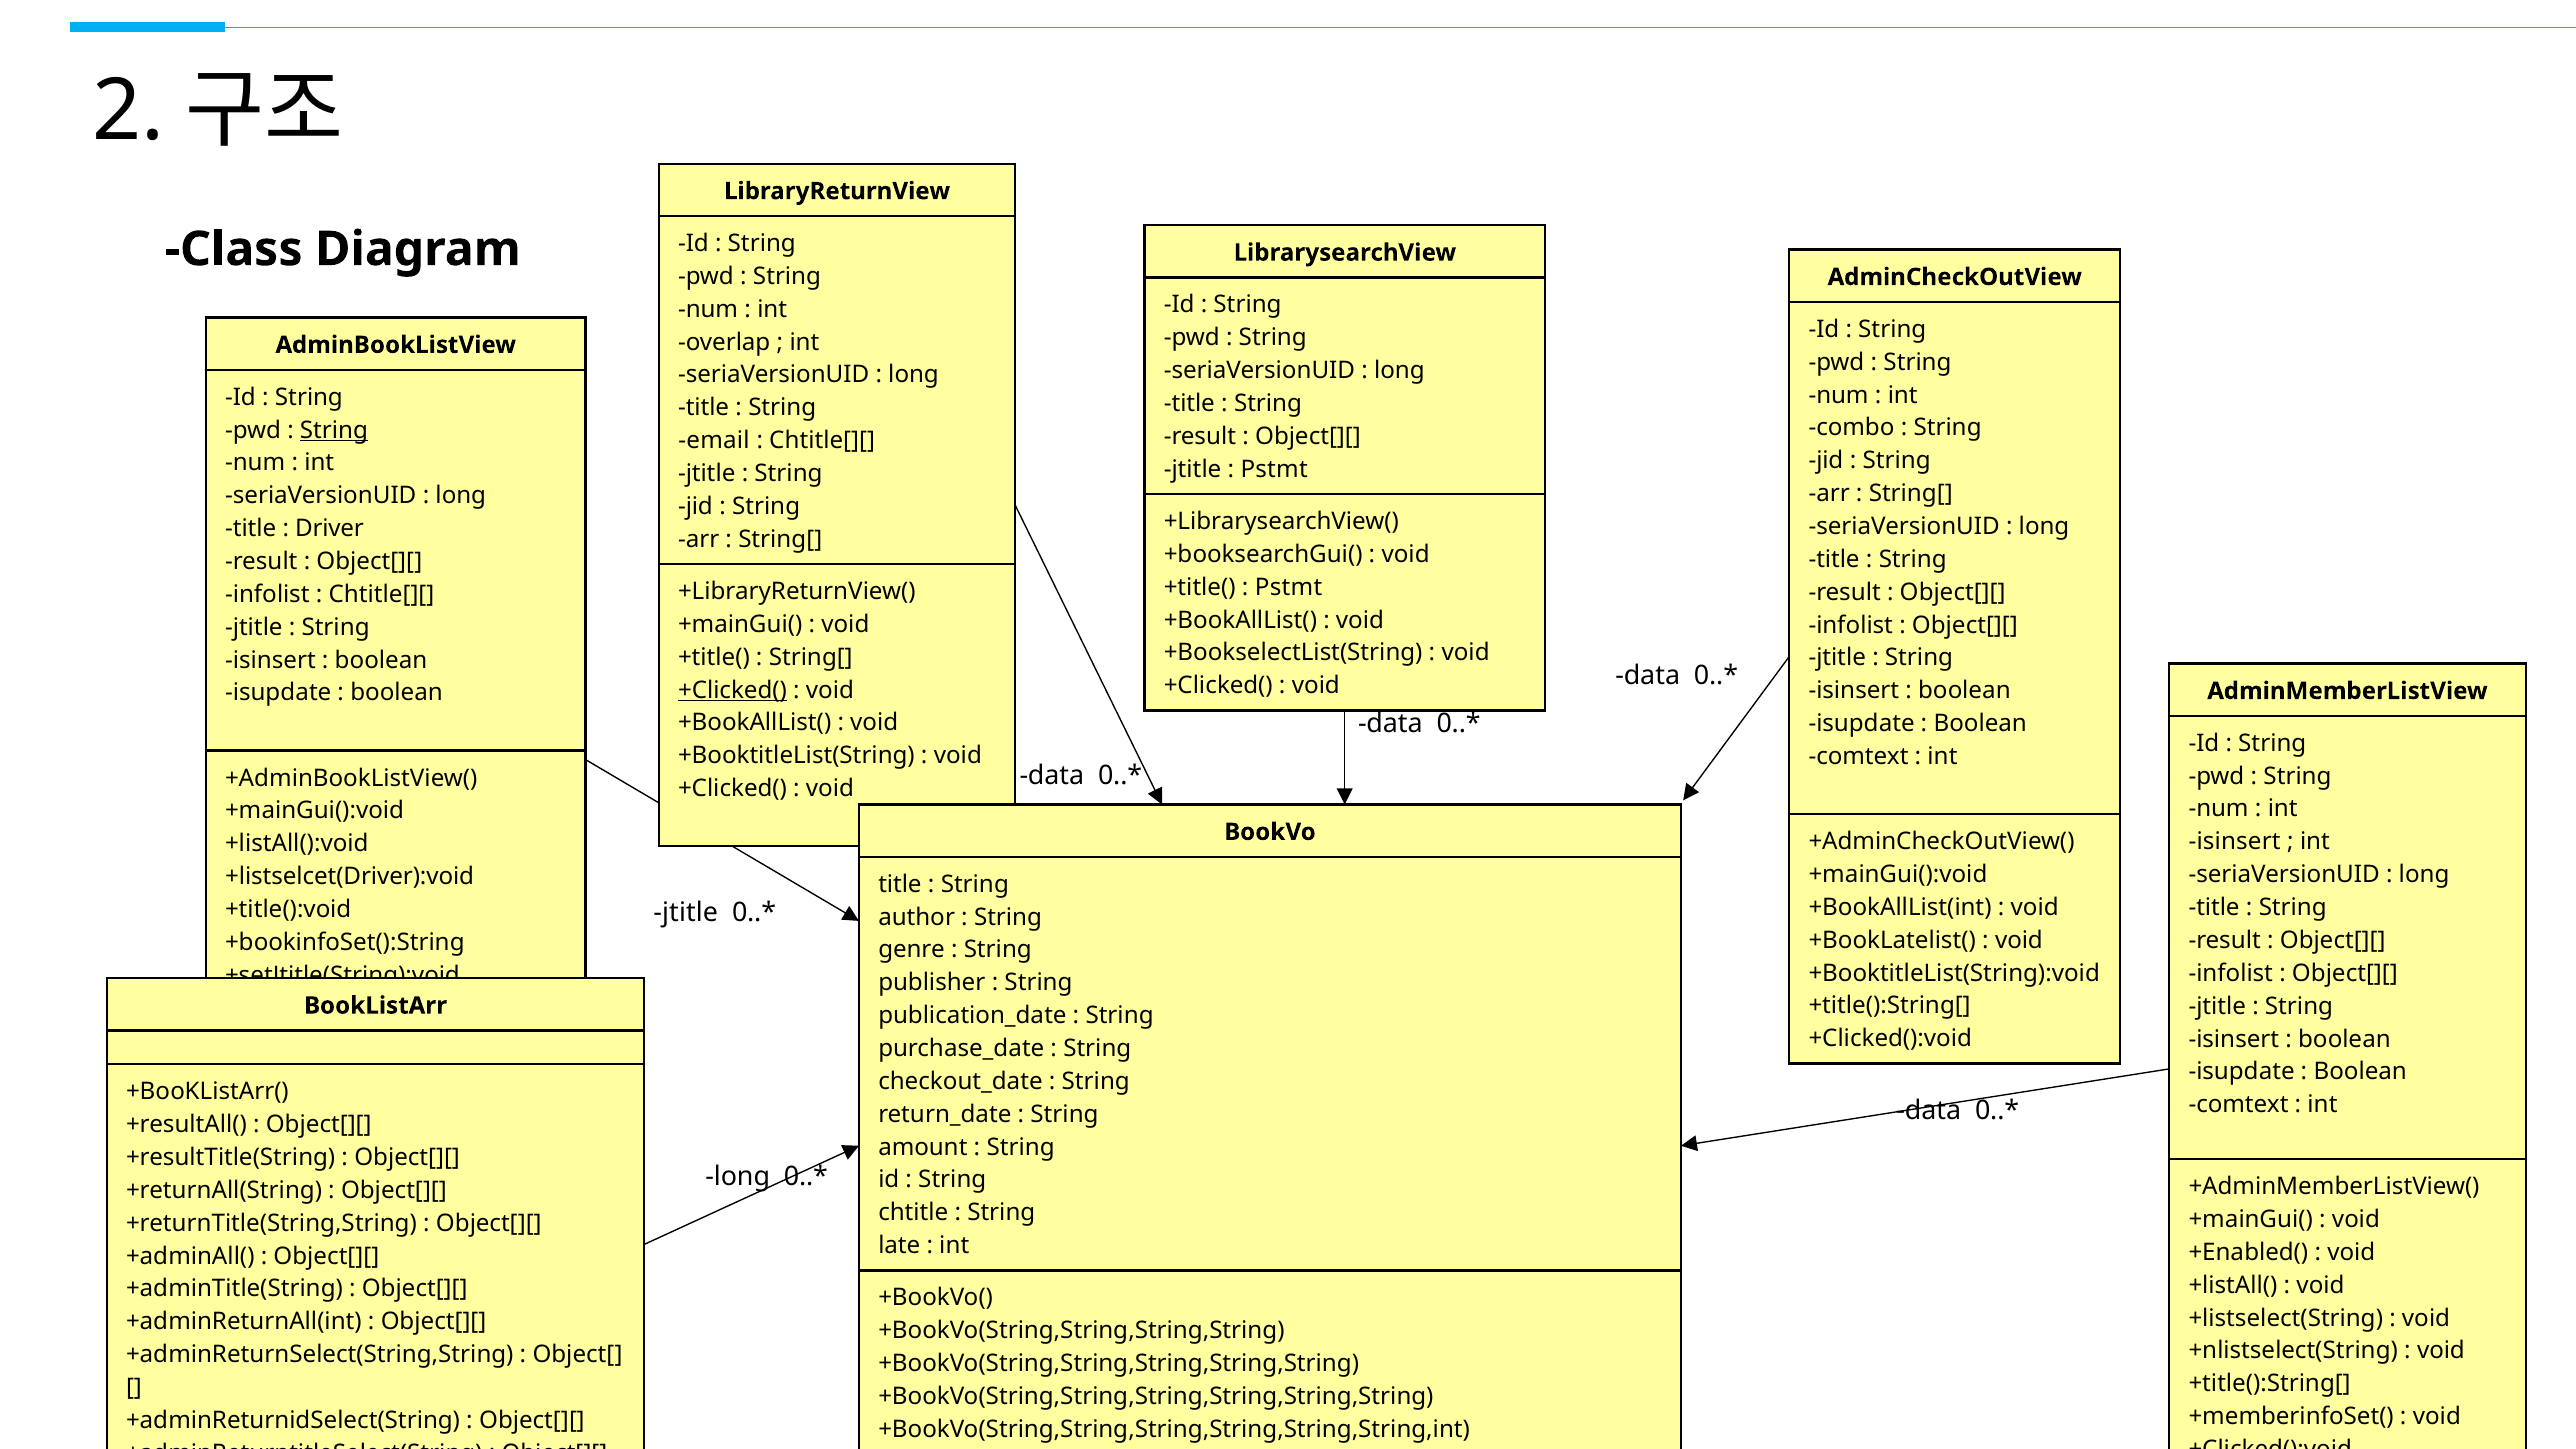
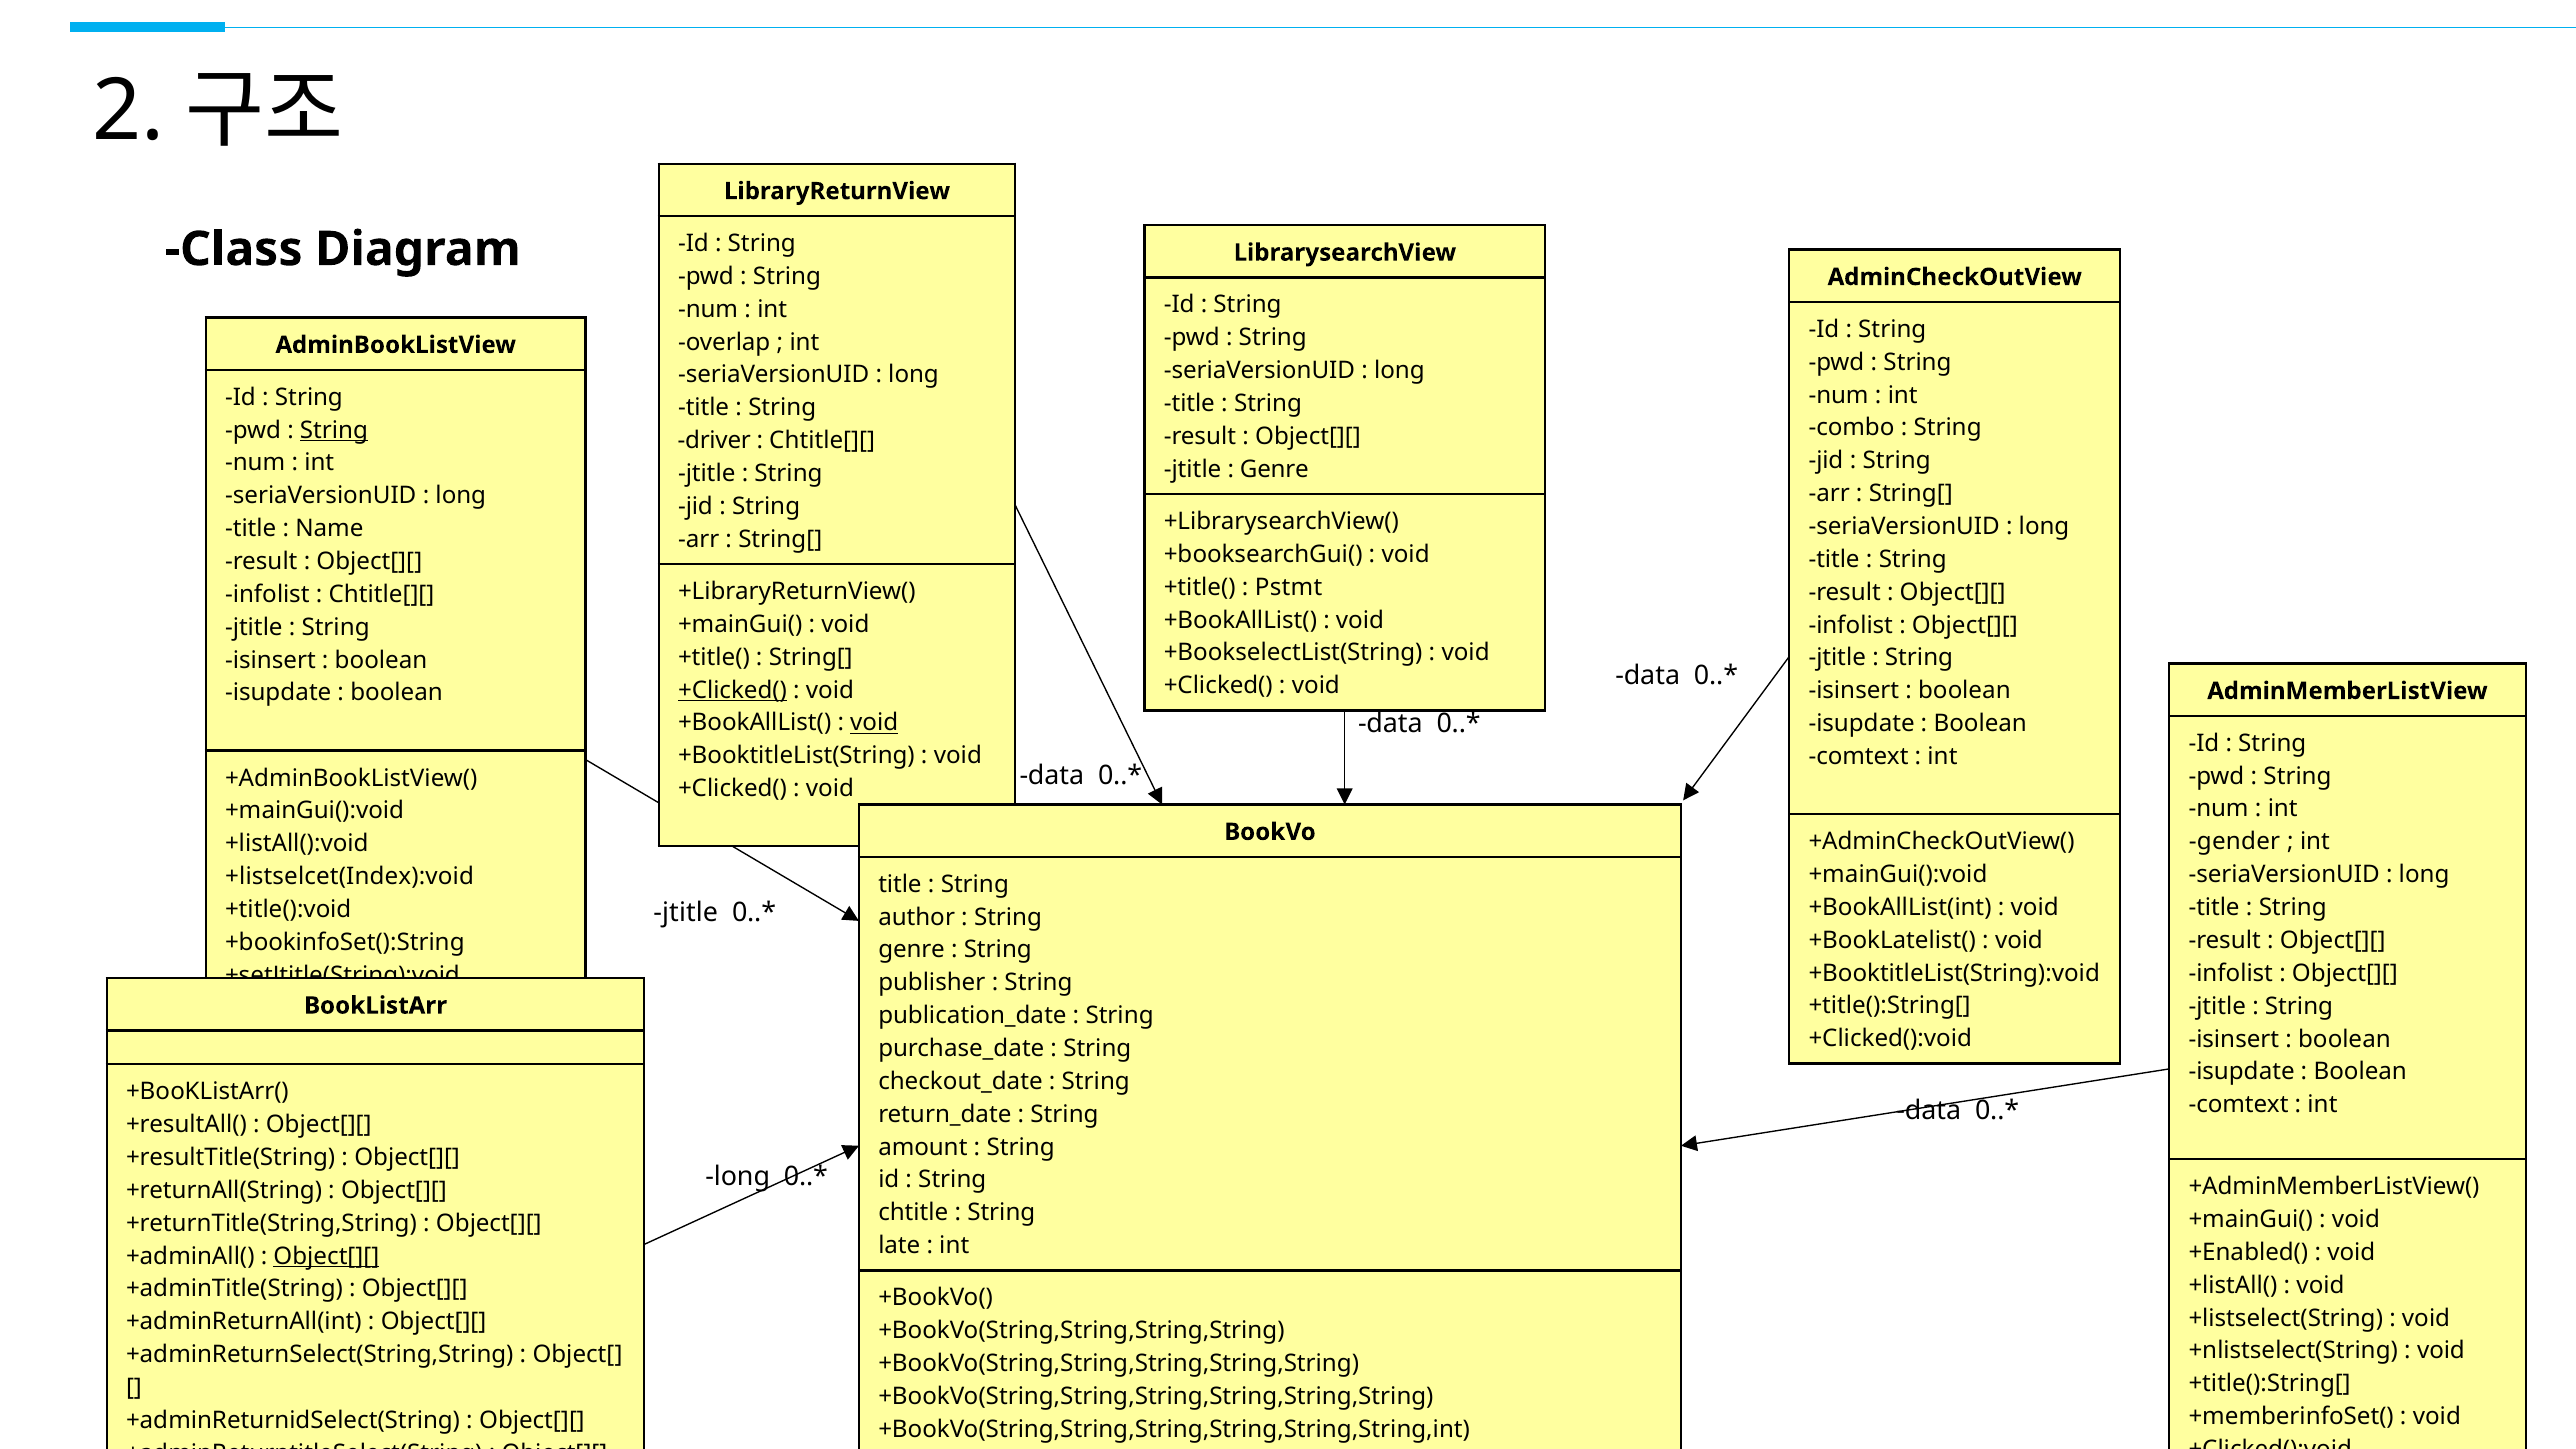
email: email -> driver (714, 441)
Pstmt: Pstmt -> Genre (1274, 469)
Driver: Driver -> Name (329, 529)
void underline: none -> present (874, 723)
isinsert: isinsert -> gender (2235, 842)
+listselcet(Driver):void: +listselcet(Driver):void -> +listselcet(Index):void (350, 877)
Object[][ underline: none -> present (326, 1256)
